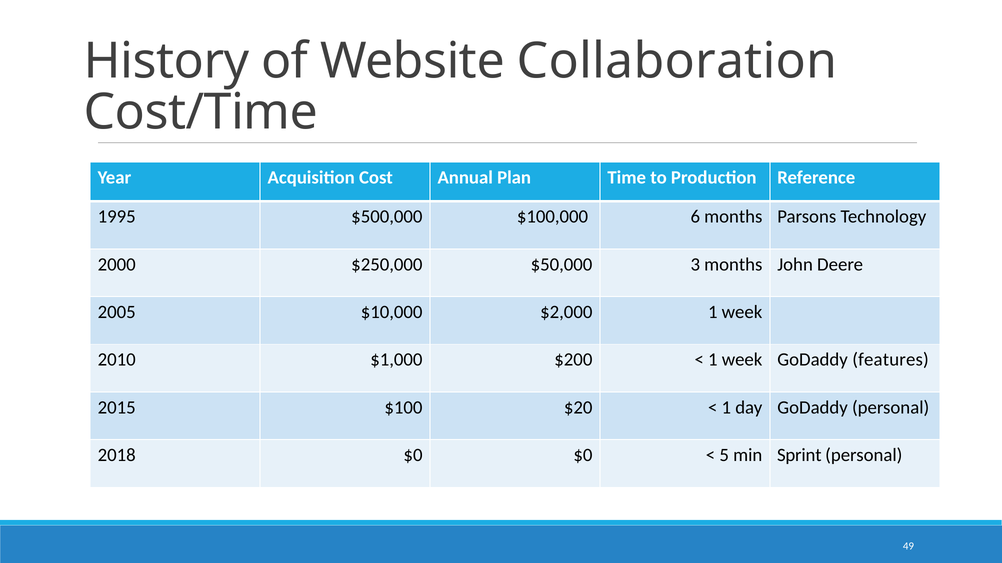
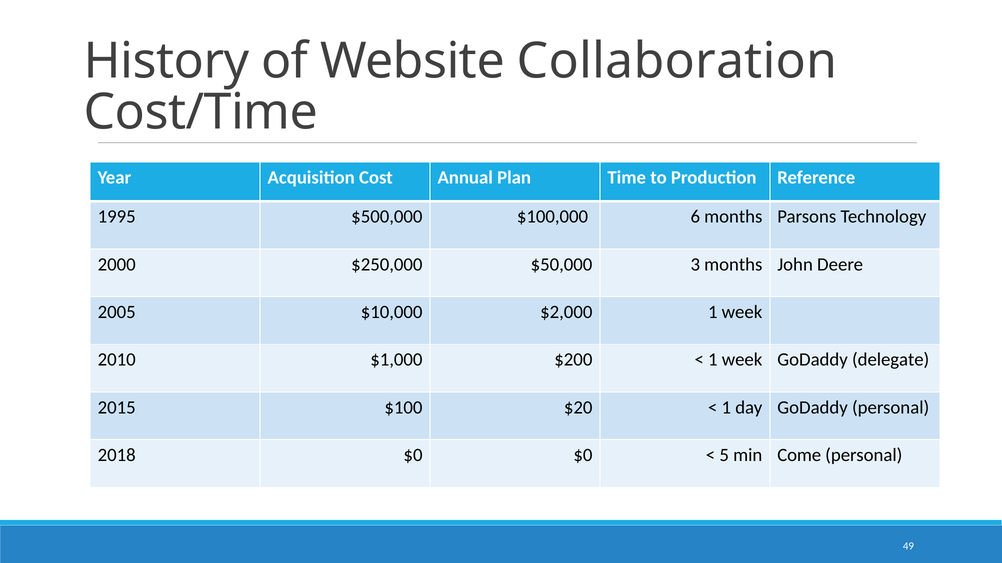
features: features -> delegate (891, 360)
Sprint: Sprint -> Come (799, 456)
